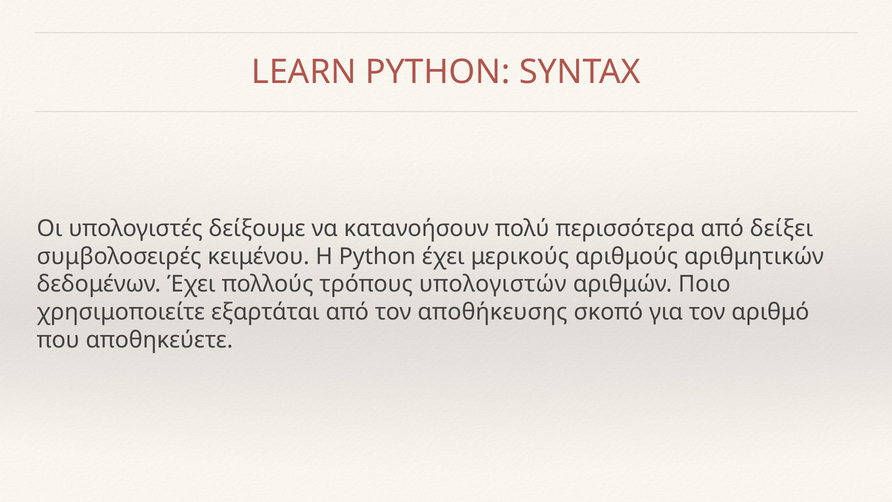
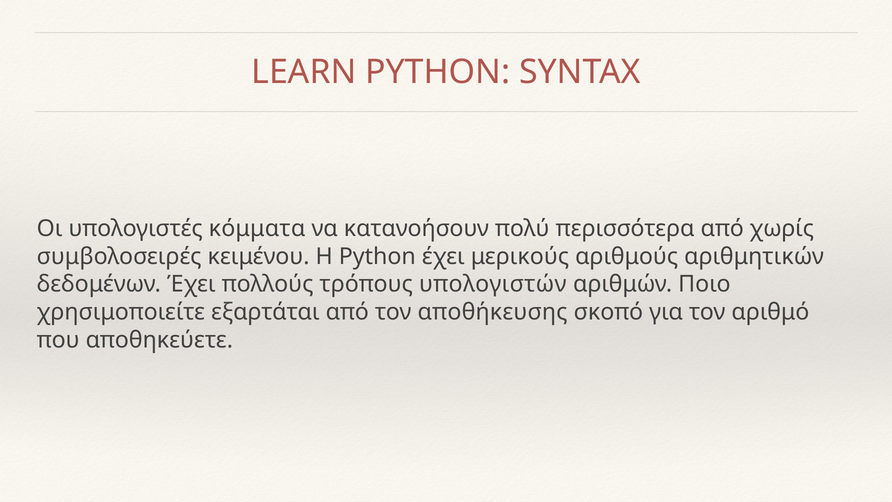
δείξουμε: δείξουμε -> κόμματα (257, 228)
δείξει: δείξει -> χωρίς (782, 228)
